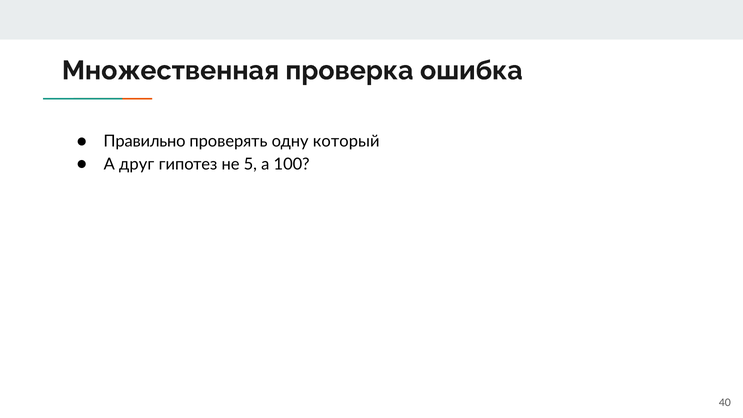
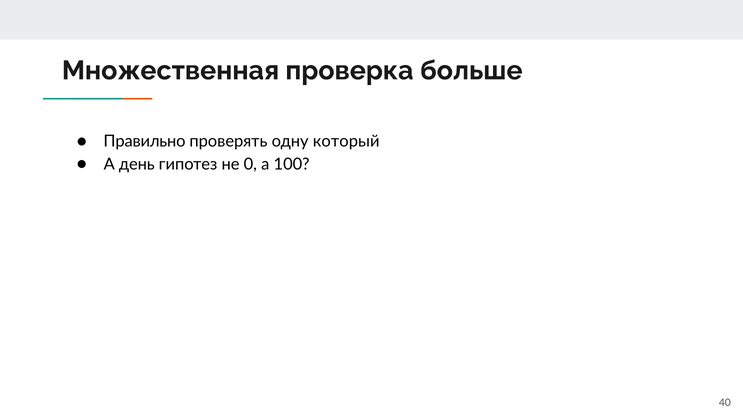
ошибка: ошибка -> больше (471, 70)
друг: друг -> день (137, 164)
5: 5 -> 0 (250, 164)
